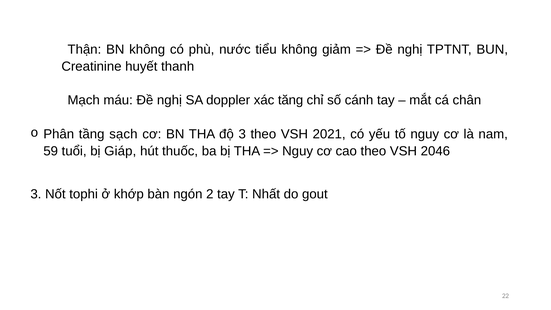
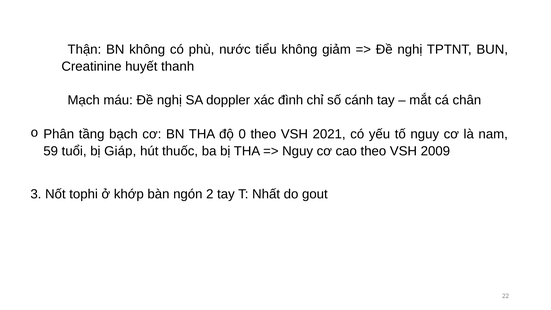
tăng: tăng -> đình (291, 100)
sạch: sạch -> bạch (123, 134)
độ 3: 3 -> 0 (242, 134)
2046: 2046 -> 2009 (435, 151)
